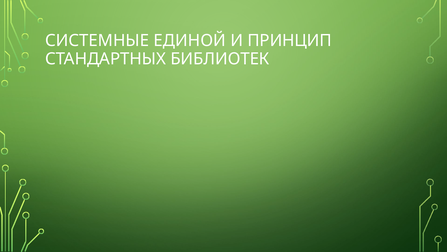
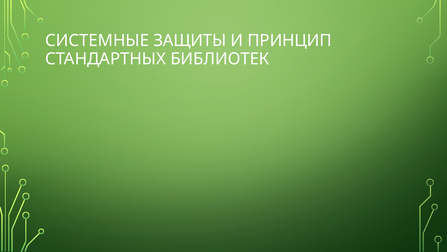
ЕДИНОЙ: ЕДИНОЙ -> ЗАЩИТЫ (190, 41)
